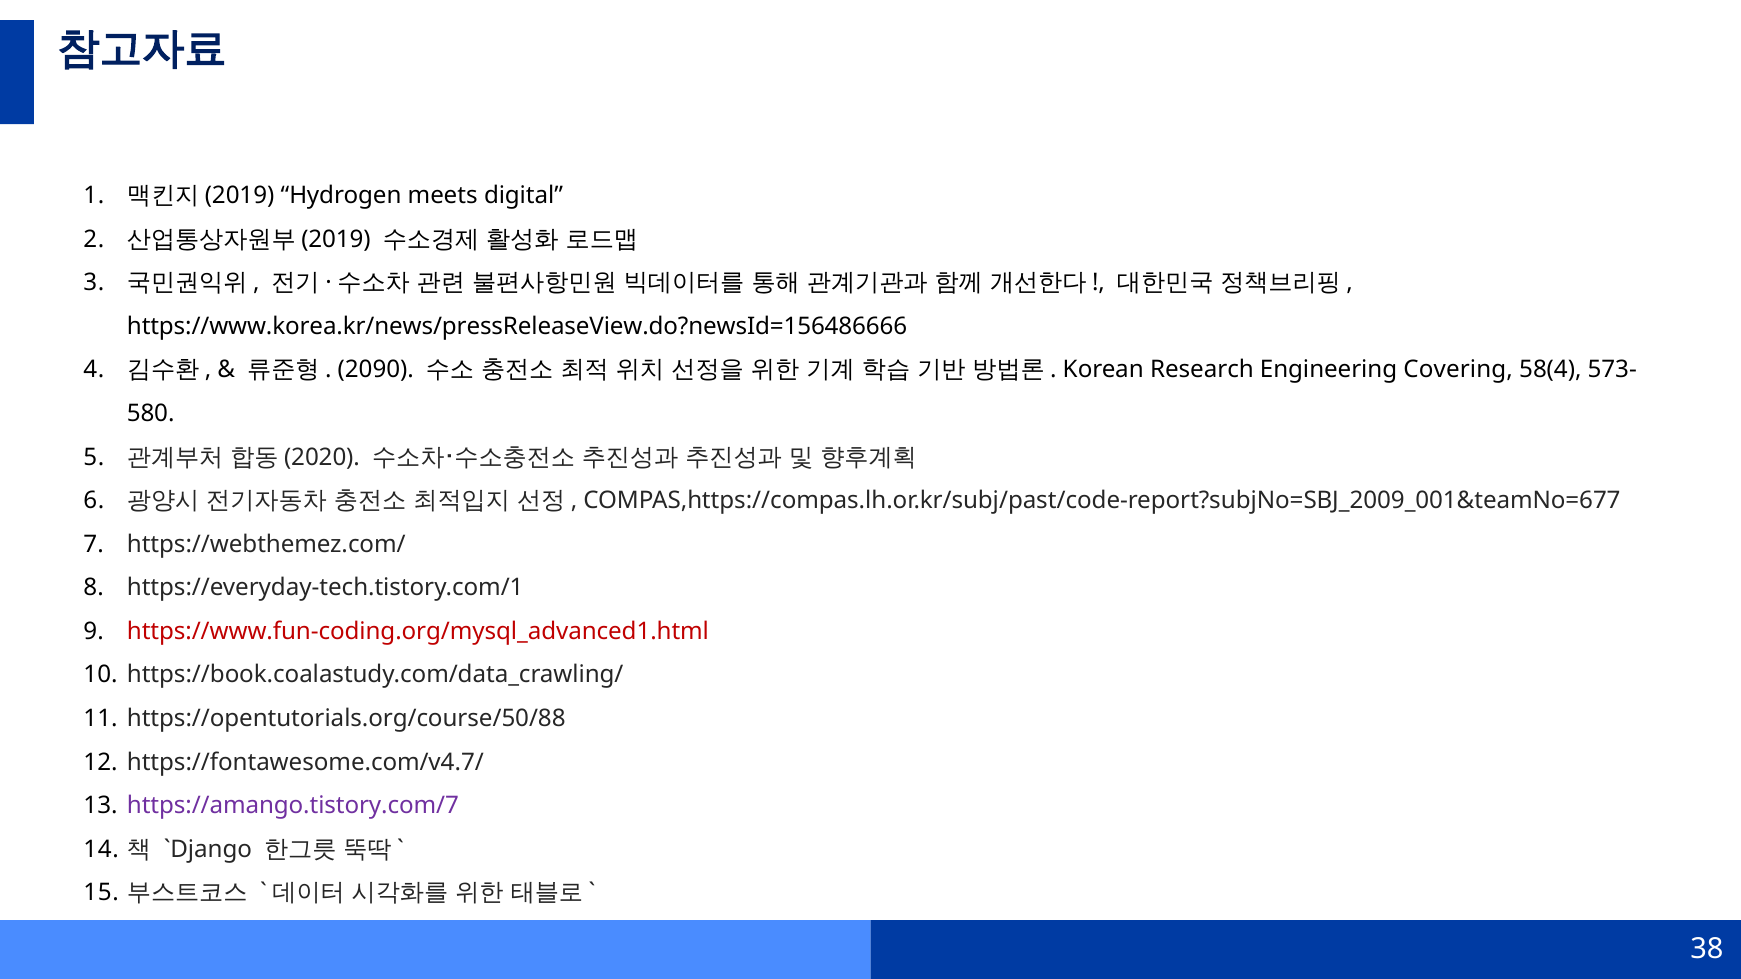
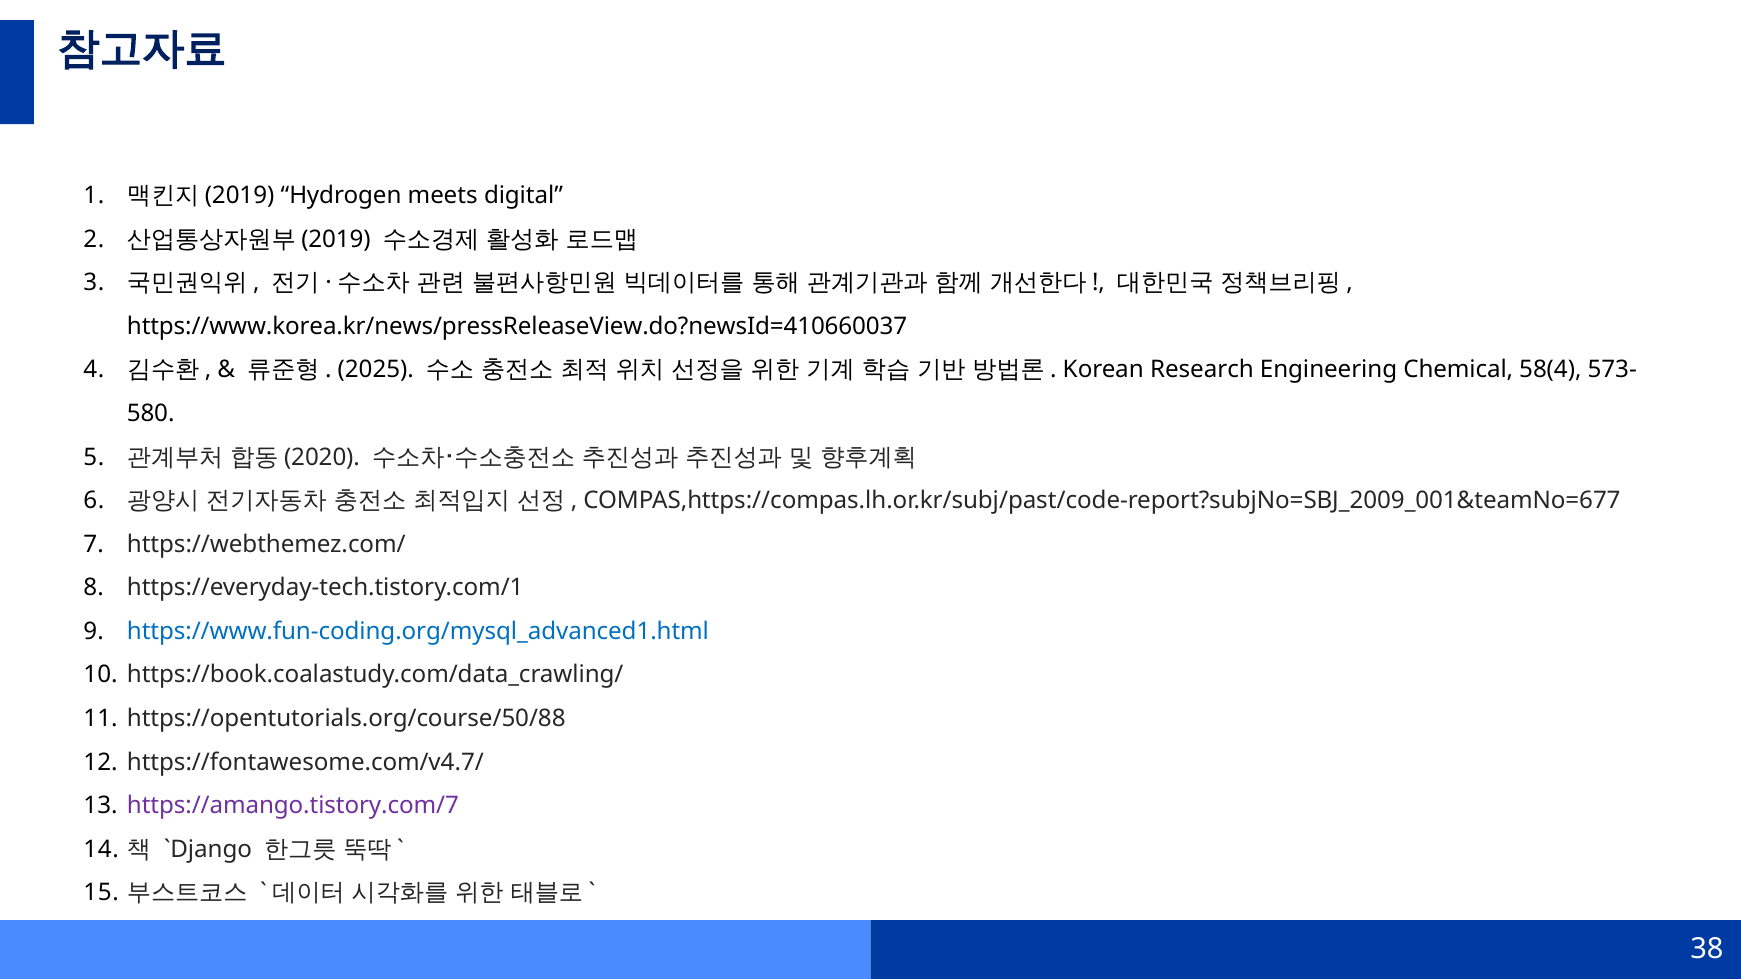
https://www.korea.kr/news/pressReleaseView.do?newsId=156486666: https://www.korea.kr/news/pressReleaseView.do?newsId=156486666 -> https://www.korea.kr/news/pressReleaseView.do?newsId=410660037 (517, 327)
2090: 2090 -> 2025 (376, 370)
Covering: Covering -> Chemical (1458, 370)
https://www.fun-coding.org/mysql_advanced1.html colour: red -> blue (418, 632)
